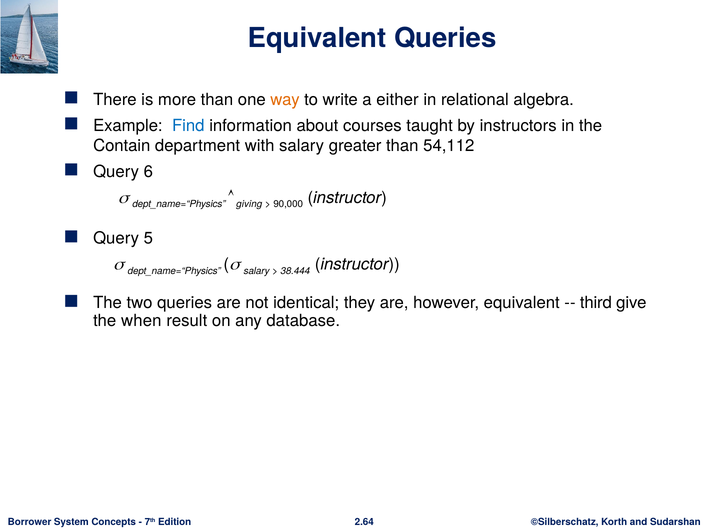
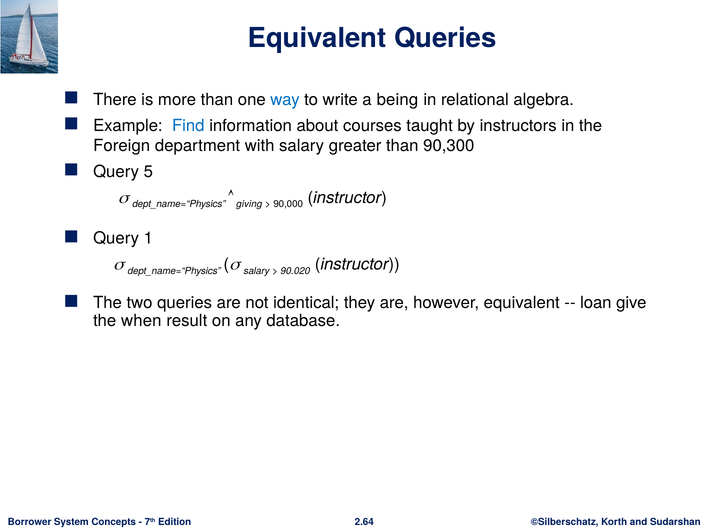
way colour: orange -> blue (285, 100)
either: either -> being (397, 100)
Contain: Contain -> Foreign (122, 146)
54,112: 54,112 -> 90,300 (449, 146)
6: 6 -> 5 (148, 172)
5: 5 -> 1 (148, 238)
38.444: 38.444 -> 90.020 (295, 271)
third: third -> loan (596, 303)
